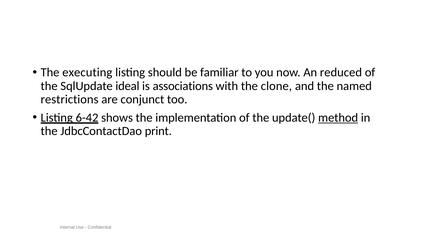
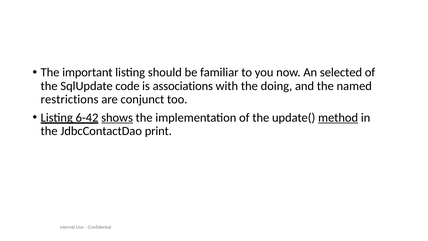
executing: executing -> important (87, 72)
reduced: reduced -> selected (341, 72)
ideal: ideal -> code (127, 86)
clone: clone -> doing (276, 86)
shows underline: none -> present (117, 117)
